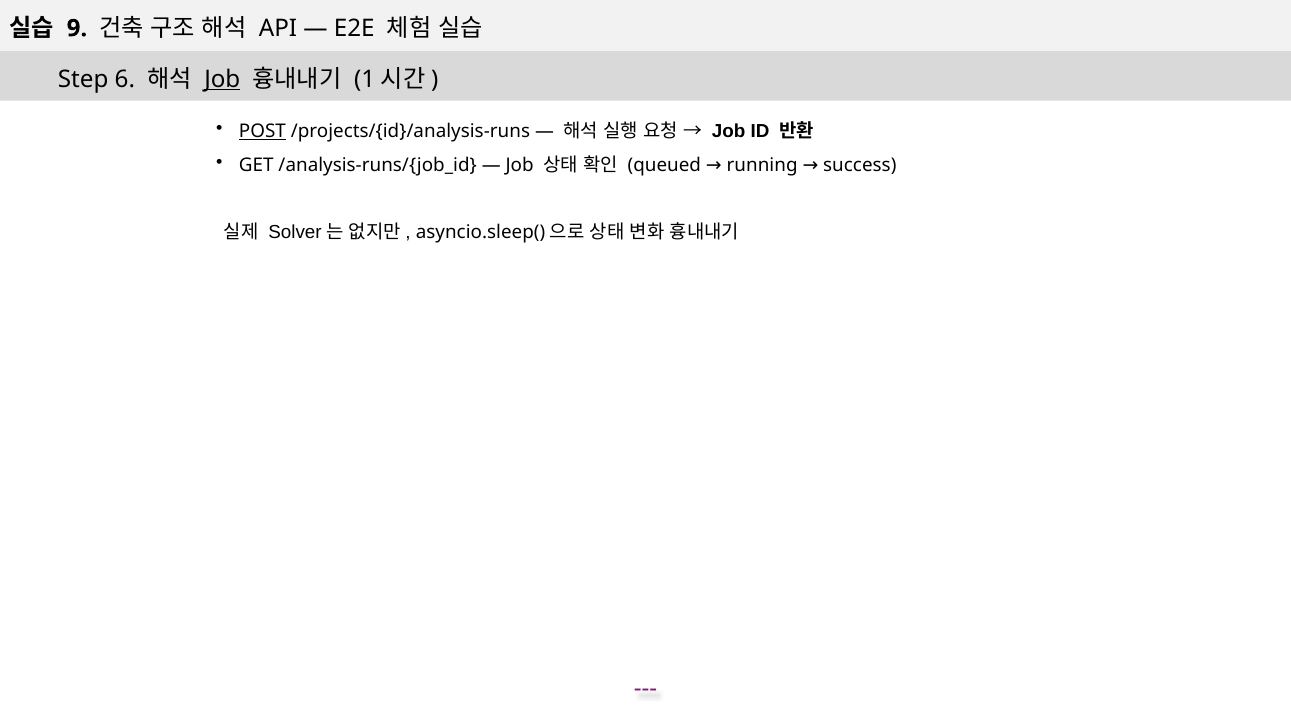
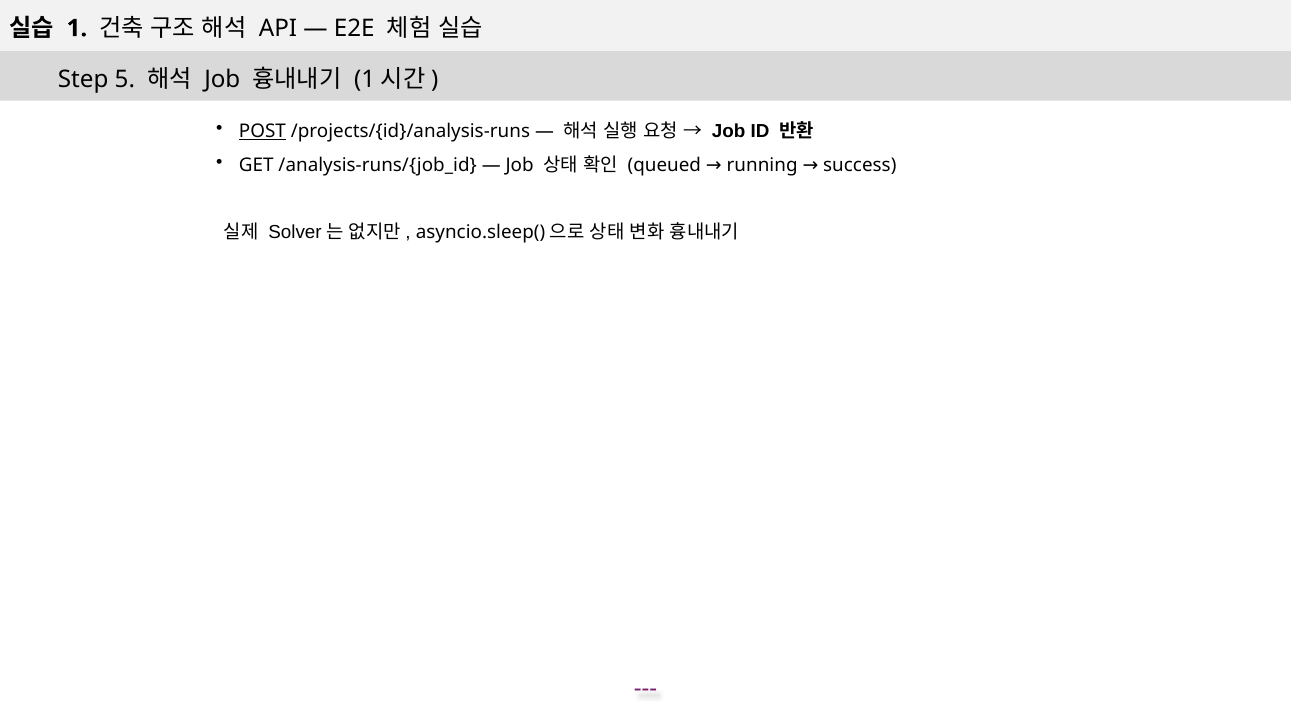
9: 9 -> 1 (77, 28)
6: 6 -> 5 (125, 79)
Job underline: present -> none (222, 79)
